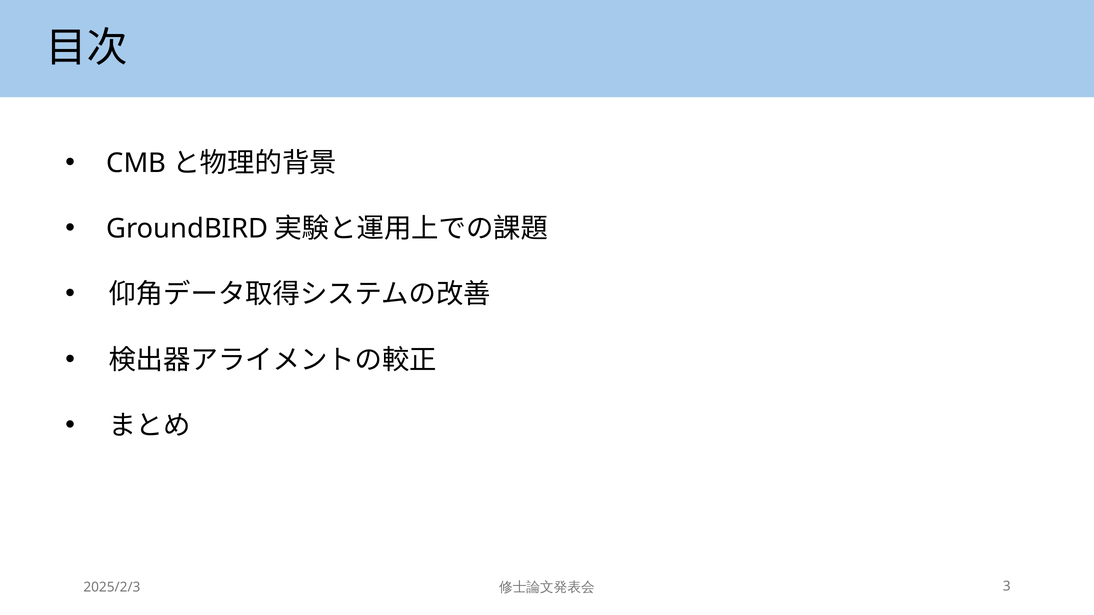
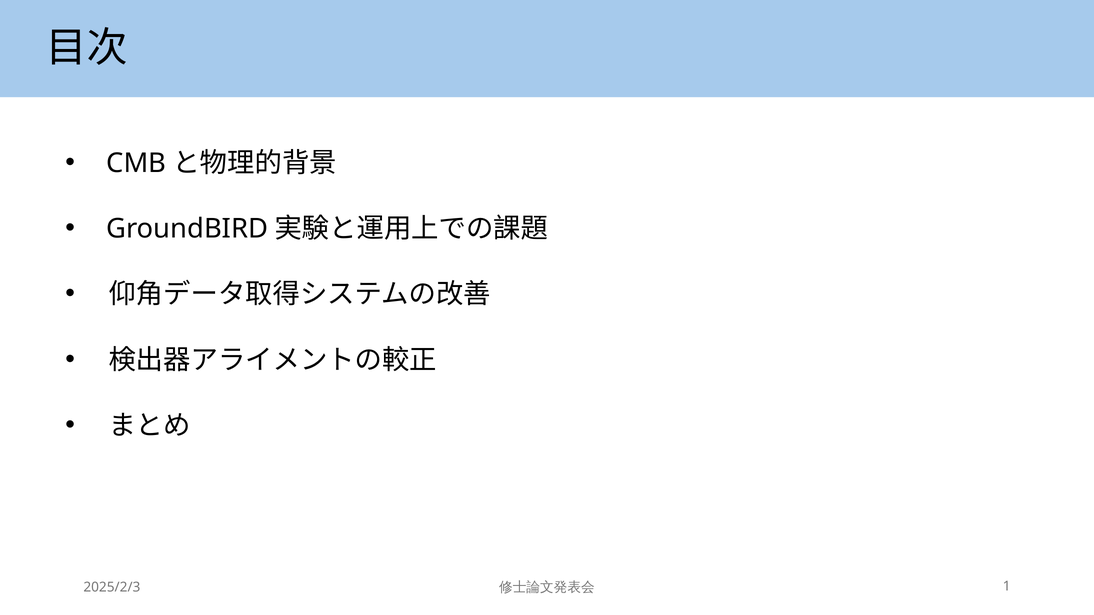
3: 3 -> 1 (1007, 587)
